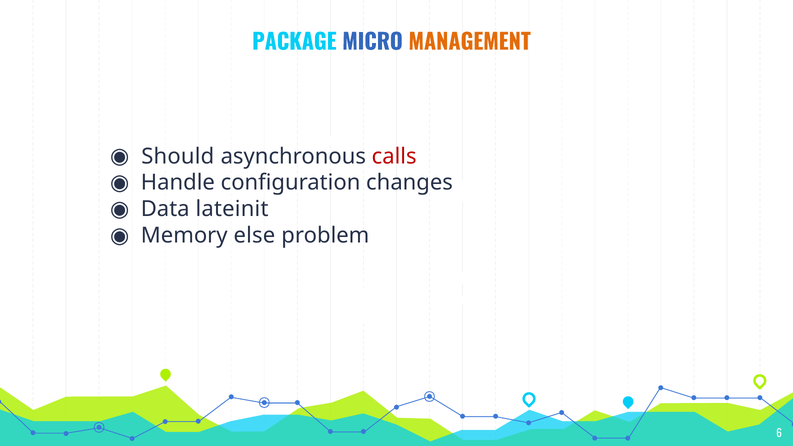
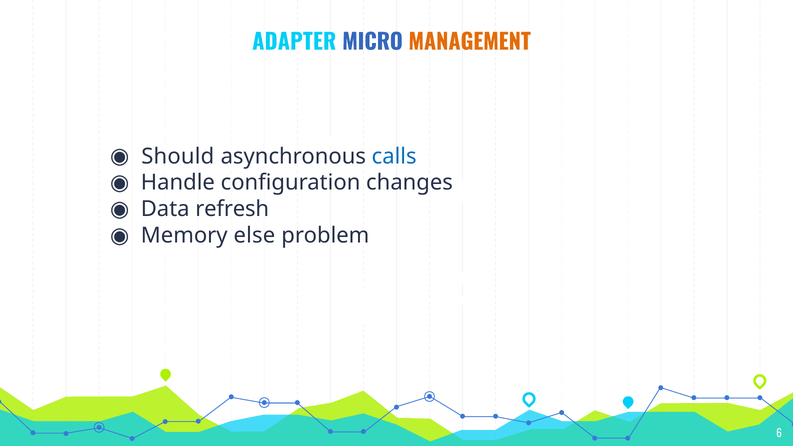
PACKAGE: PACKAGE -> ADAPTER (294, 42)
calls colour: red -> blue (394, 156)
lateinit: lateinit -> refresh (232, 209)
